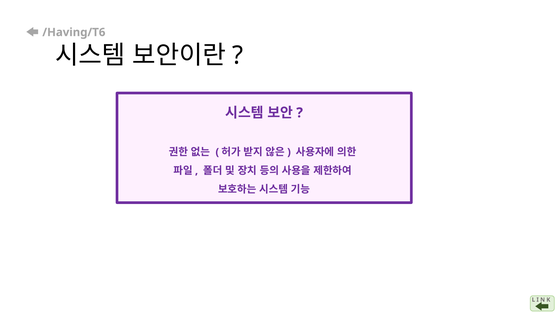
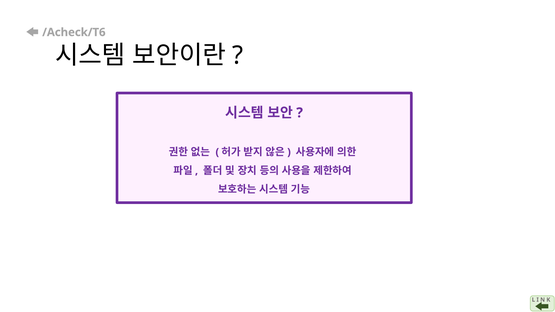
/Having/T6: /Having/T6 -> /Acheck/T6 (74, 32)
